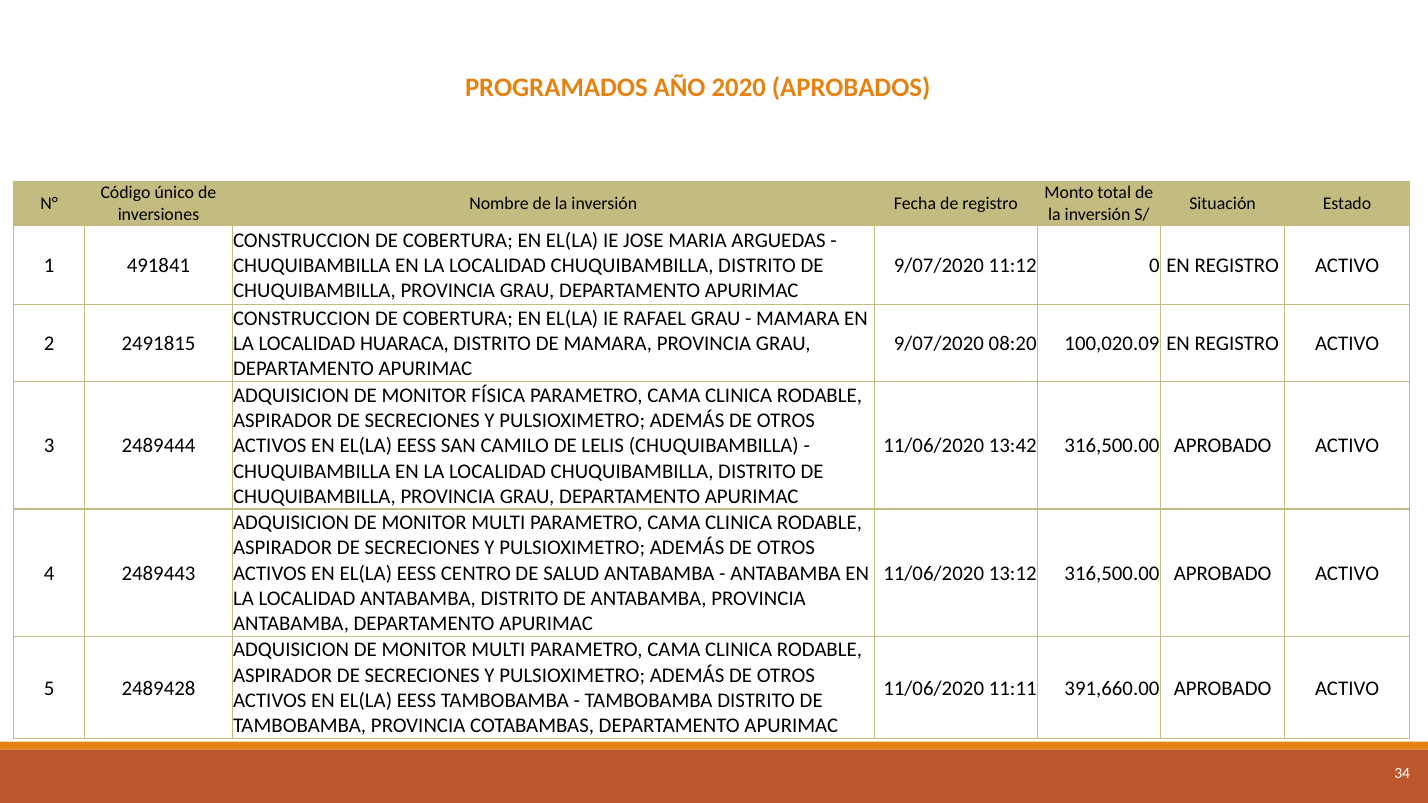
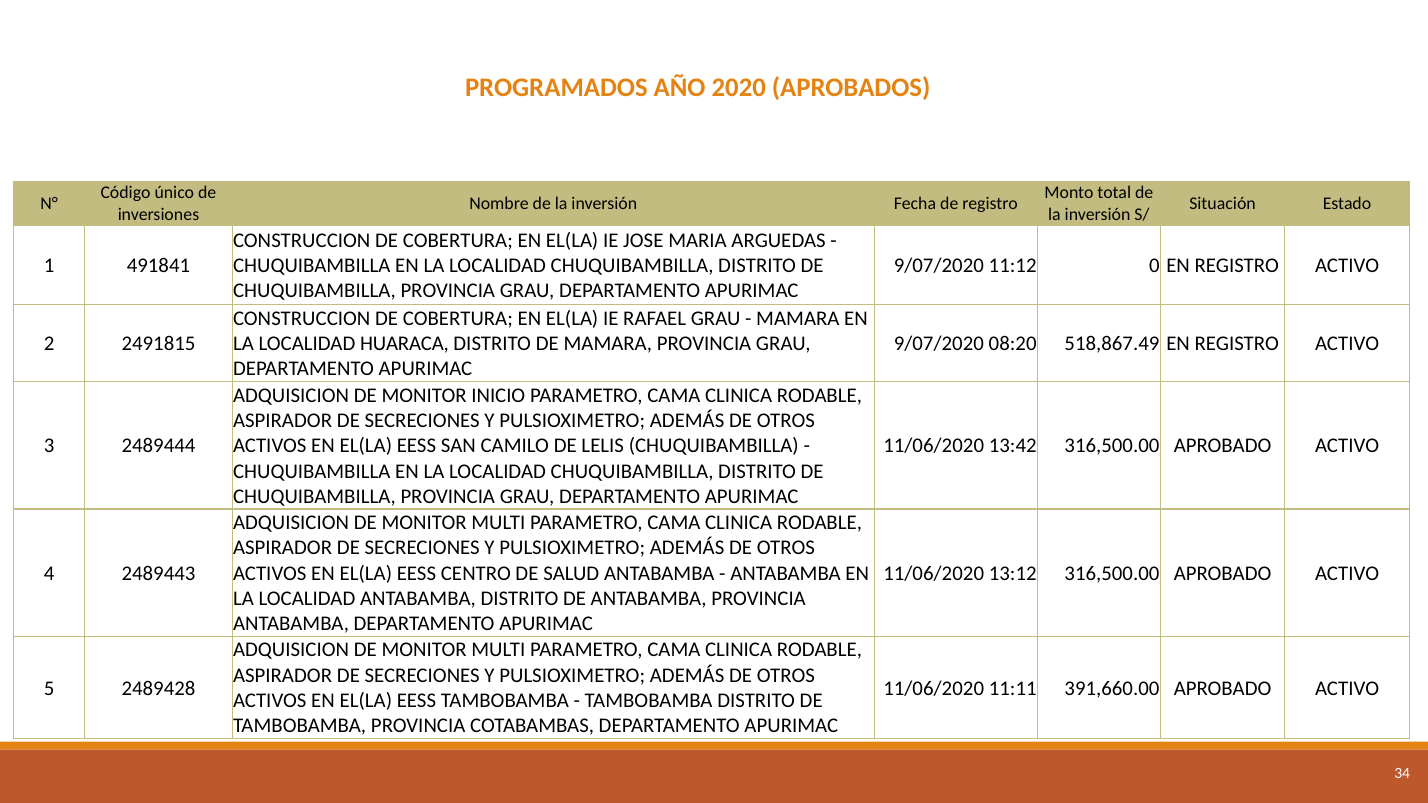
100,020.09: 100,020.09 -> 518,867.49 (1112, 344)
FÍSICA: FÍSICA -> INICIO (498, 395)
